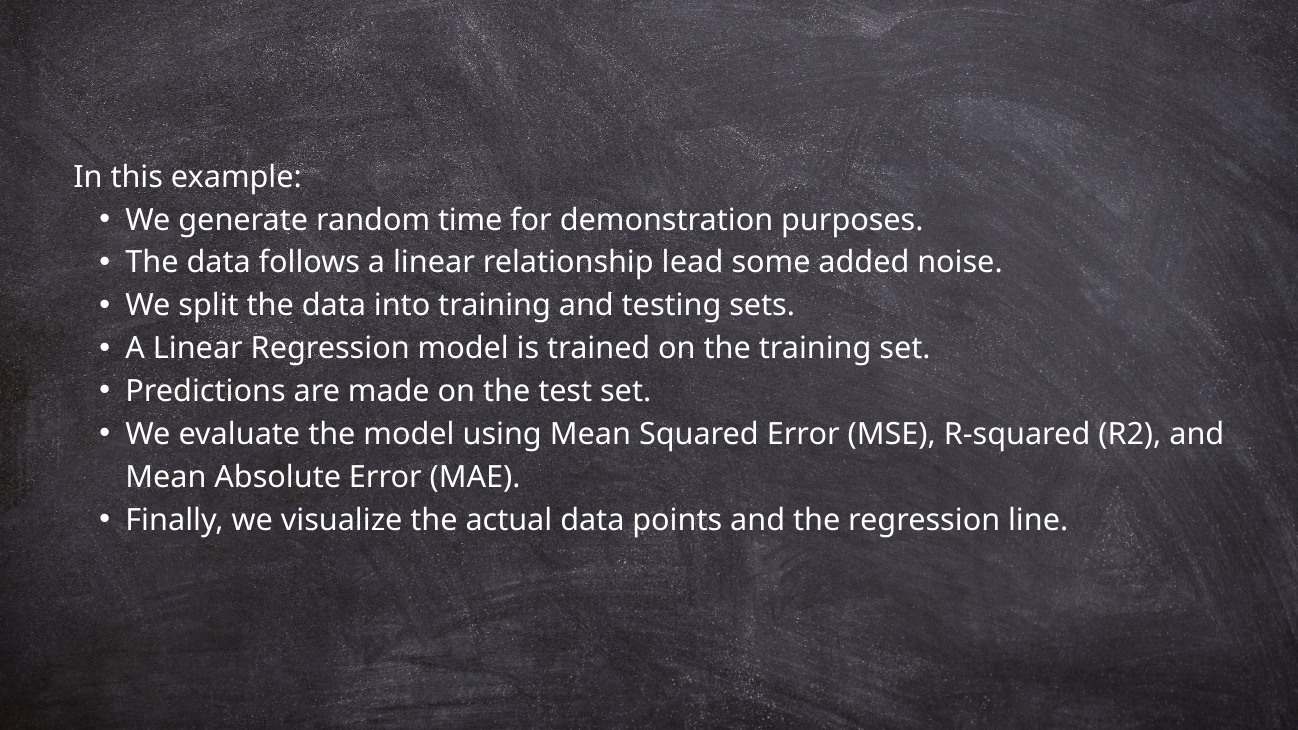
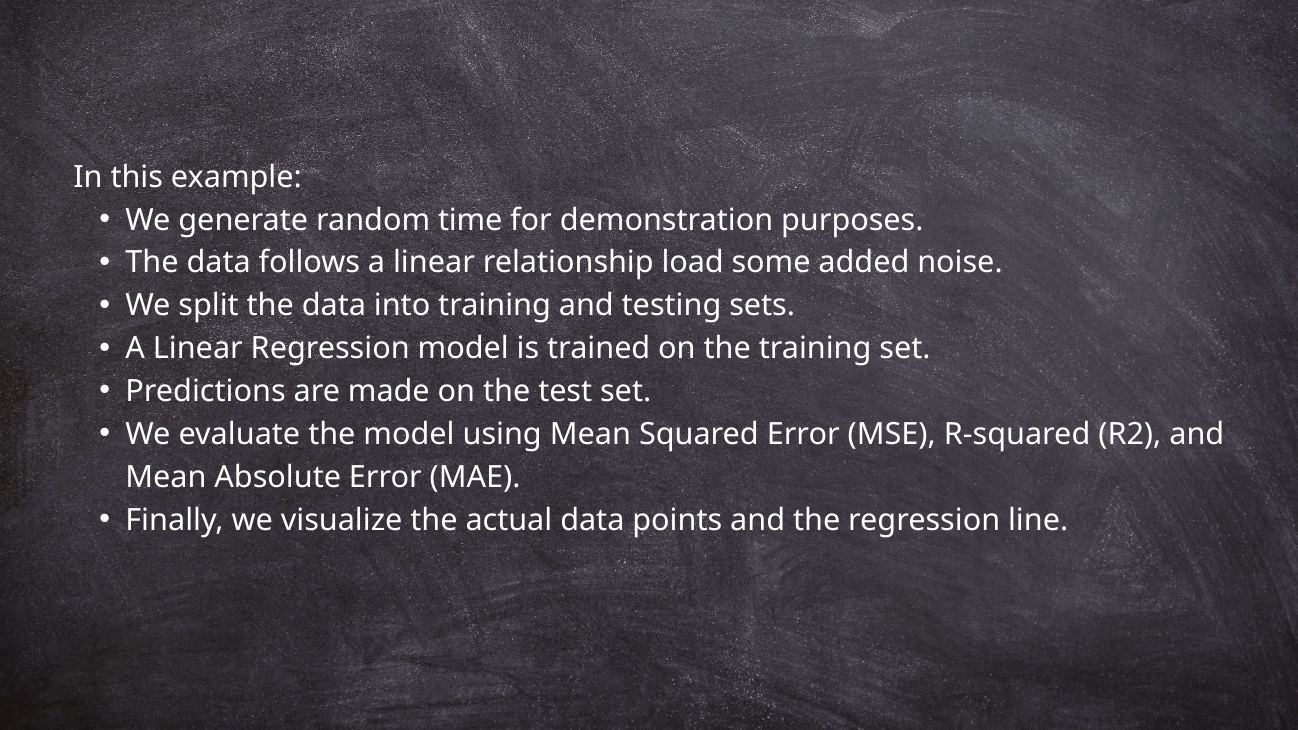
lead: lead -> load (693, 263)
